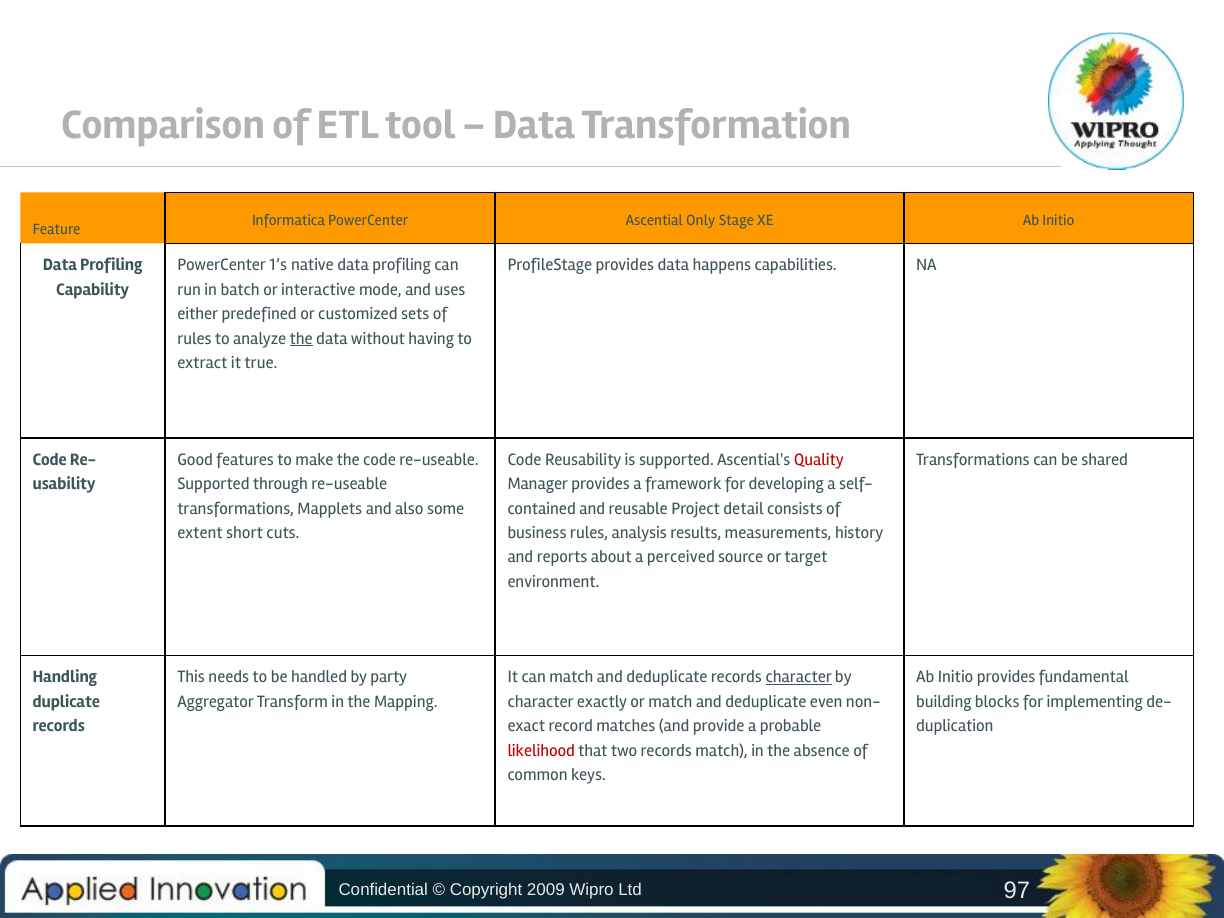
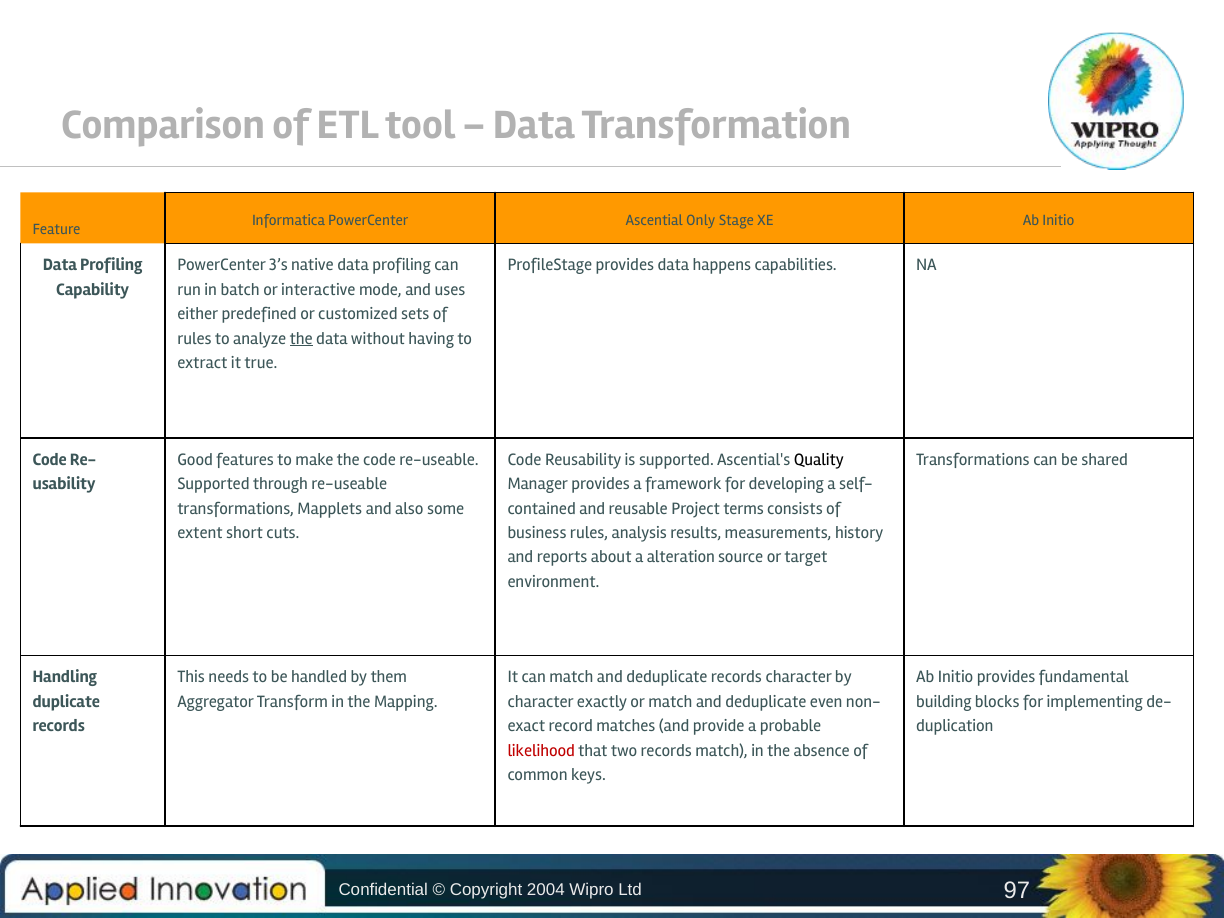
1’s: 1’s -> 3’s (278, 265)
Quality colour: red -> black (819, 459)
detail: detail -> terms (744, 508)
perceived: perceived -> alteration (681, 557)
party: party -> them (389, 677)
character underline: present -> none (799, 677)
2009: 2009 -> 2004 (546, 890)
